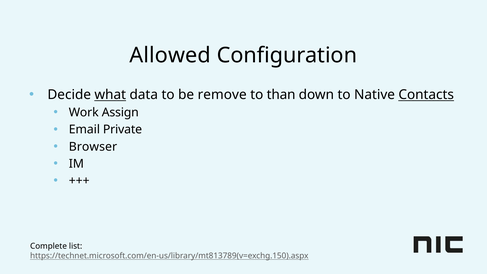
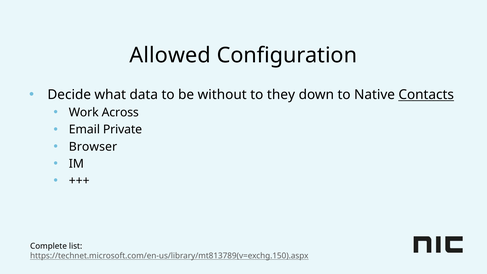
what underline: present -> none (110, 95)
remove: remove -> without (222, 95)
than: than -> they (281, 95)
Assign: Assign -> Across (120, 113)
